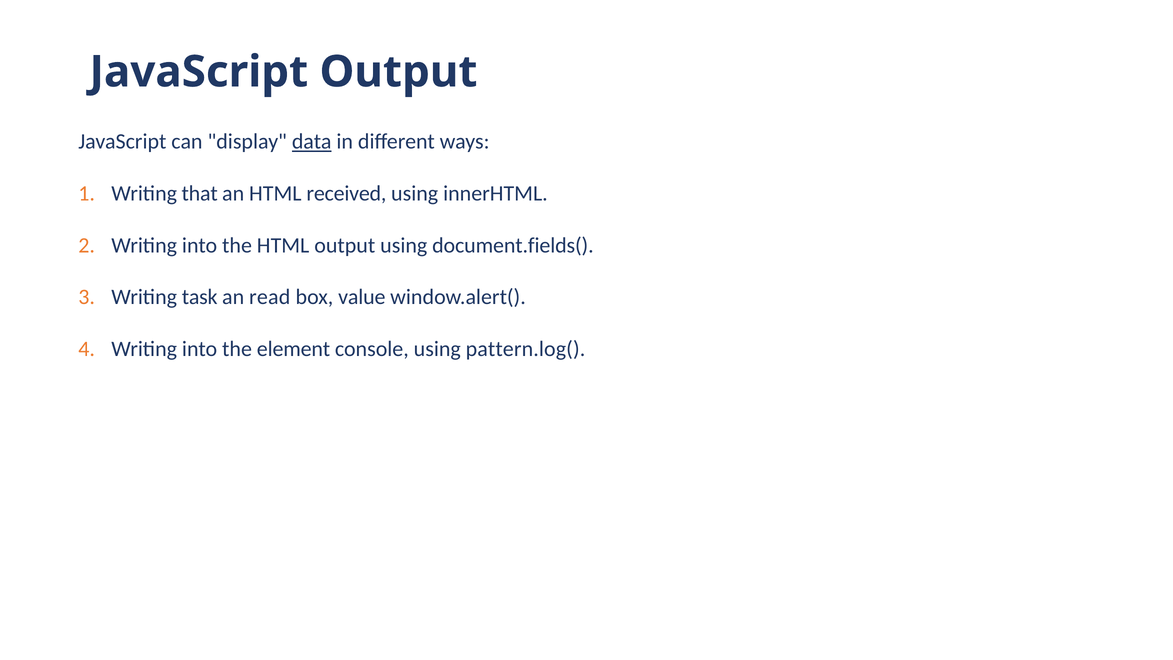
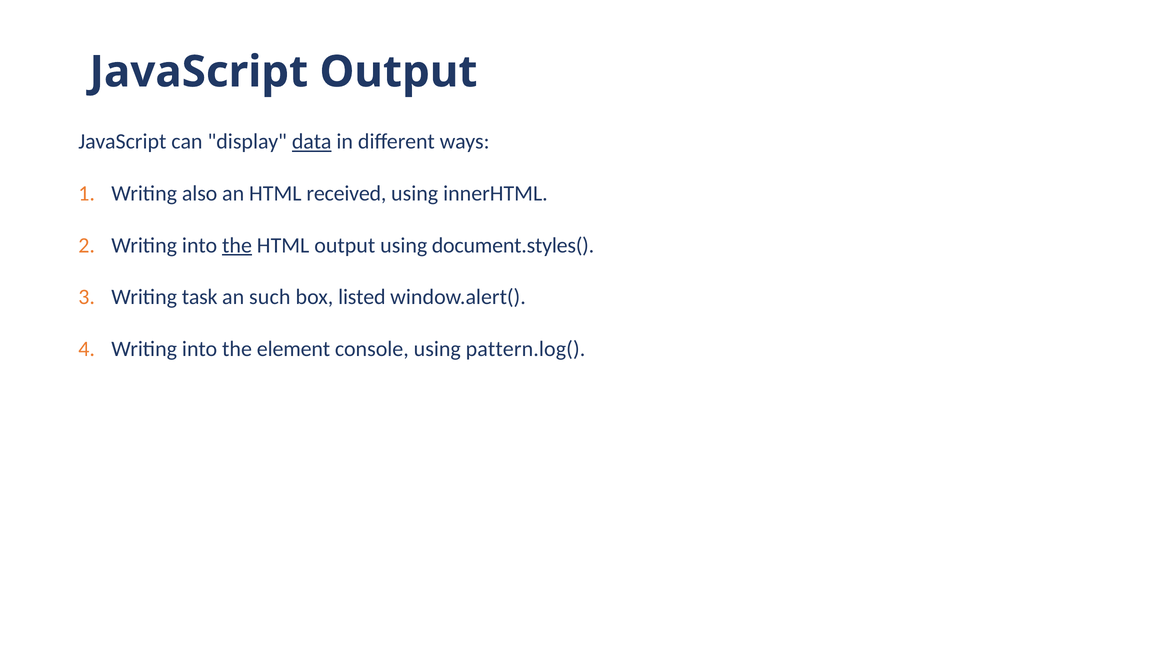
that: that -> also (200, 193)
the underline: none -> present (237, 245)
document.fields(: document.fields( -> document.styles( (513, 245)
read: read -> such (270, 297)
value: value -> listed (362, 297)
